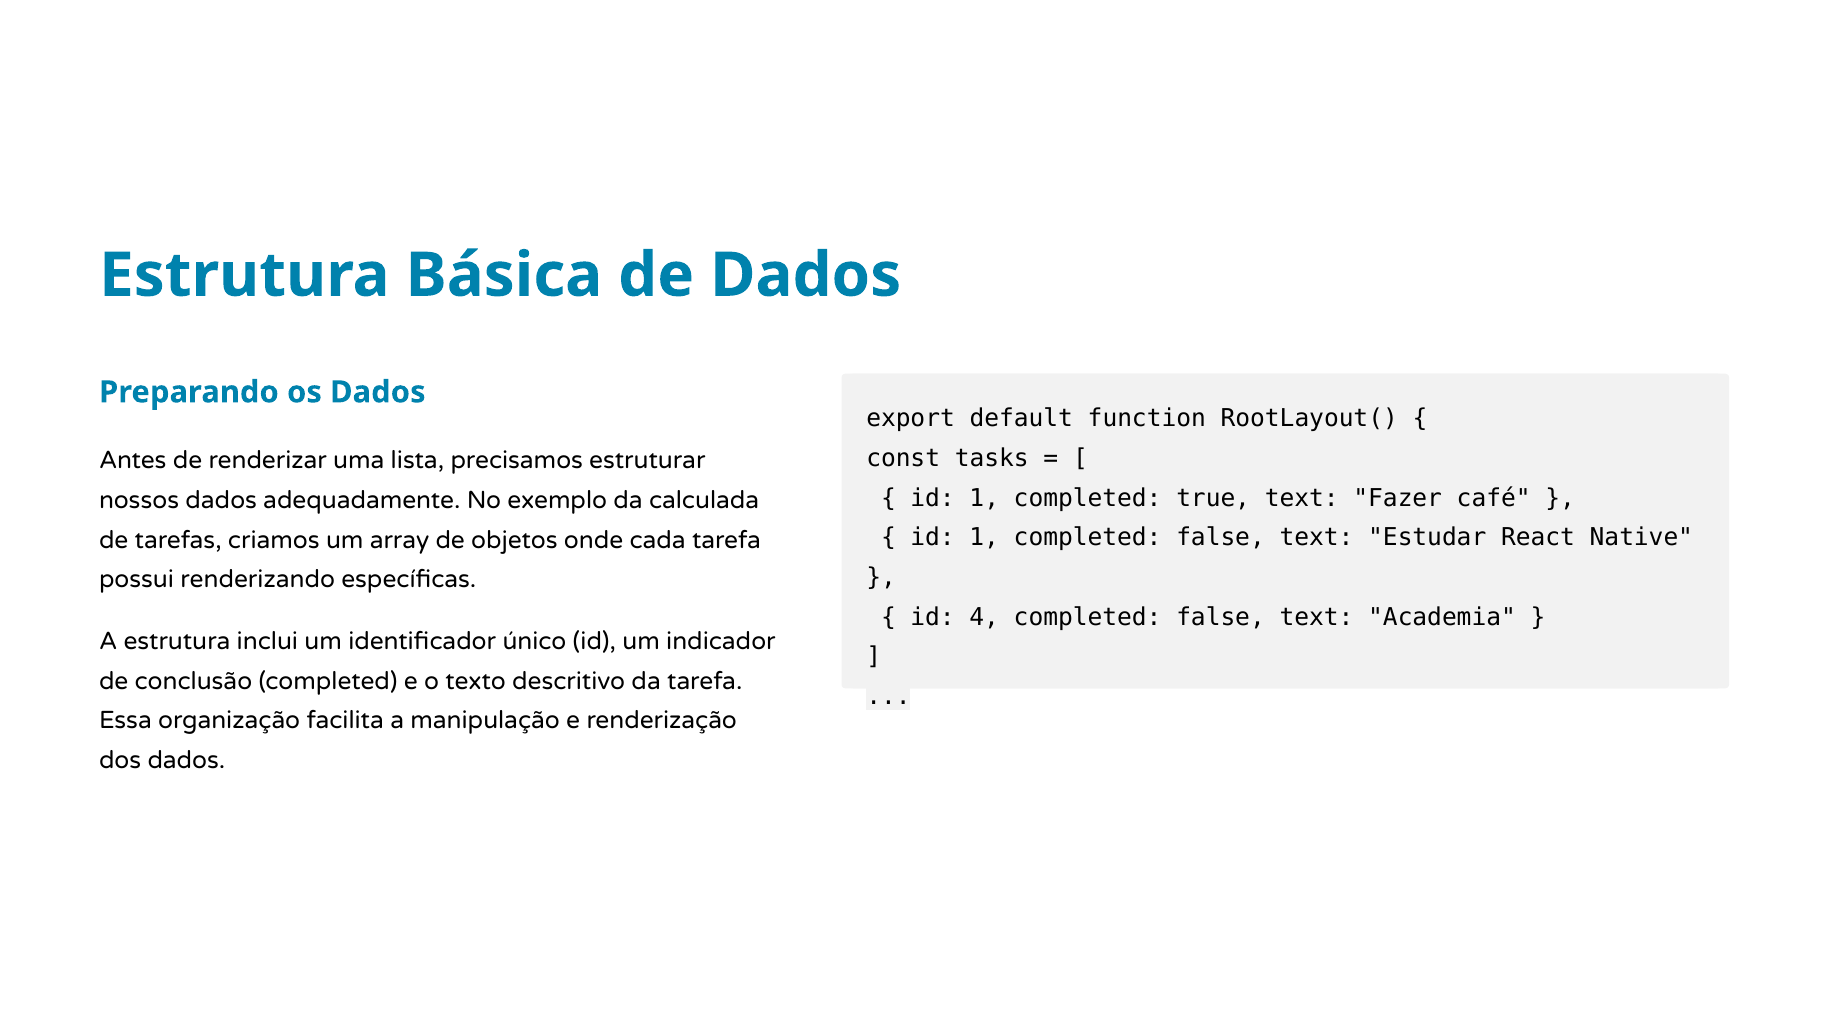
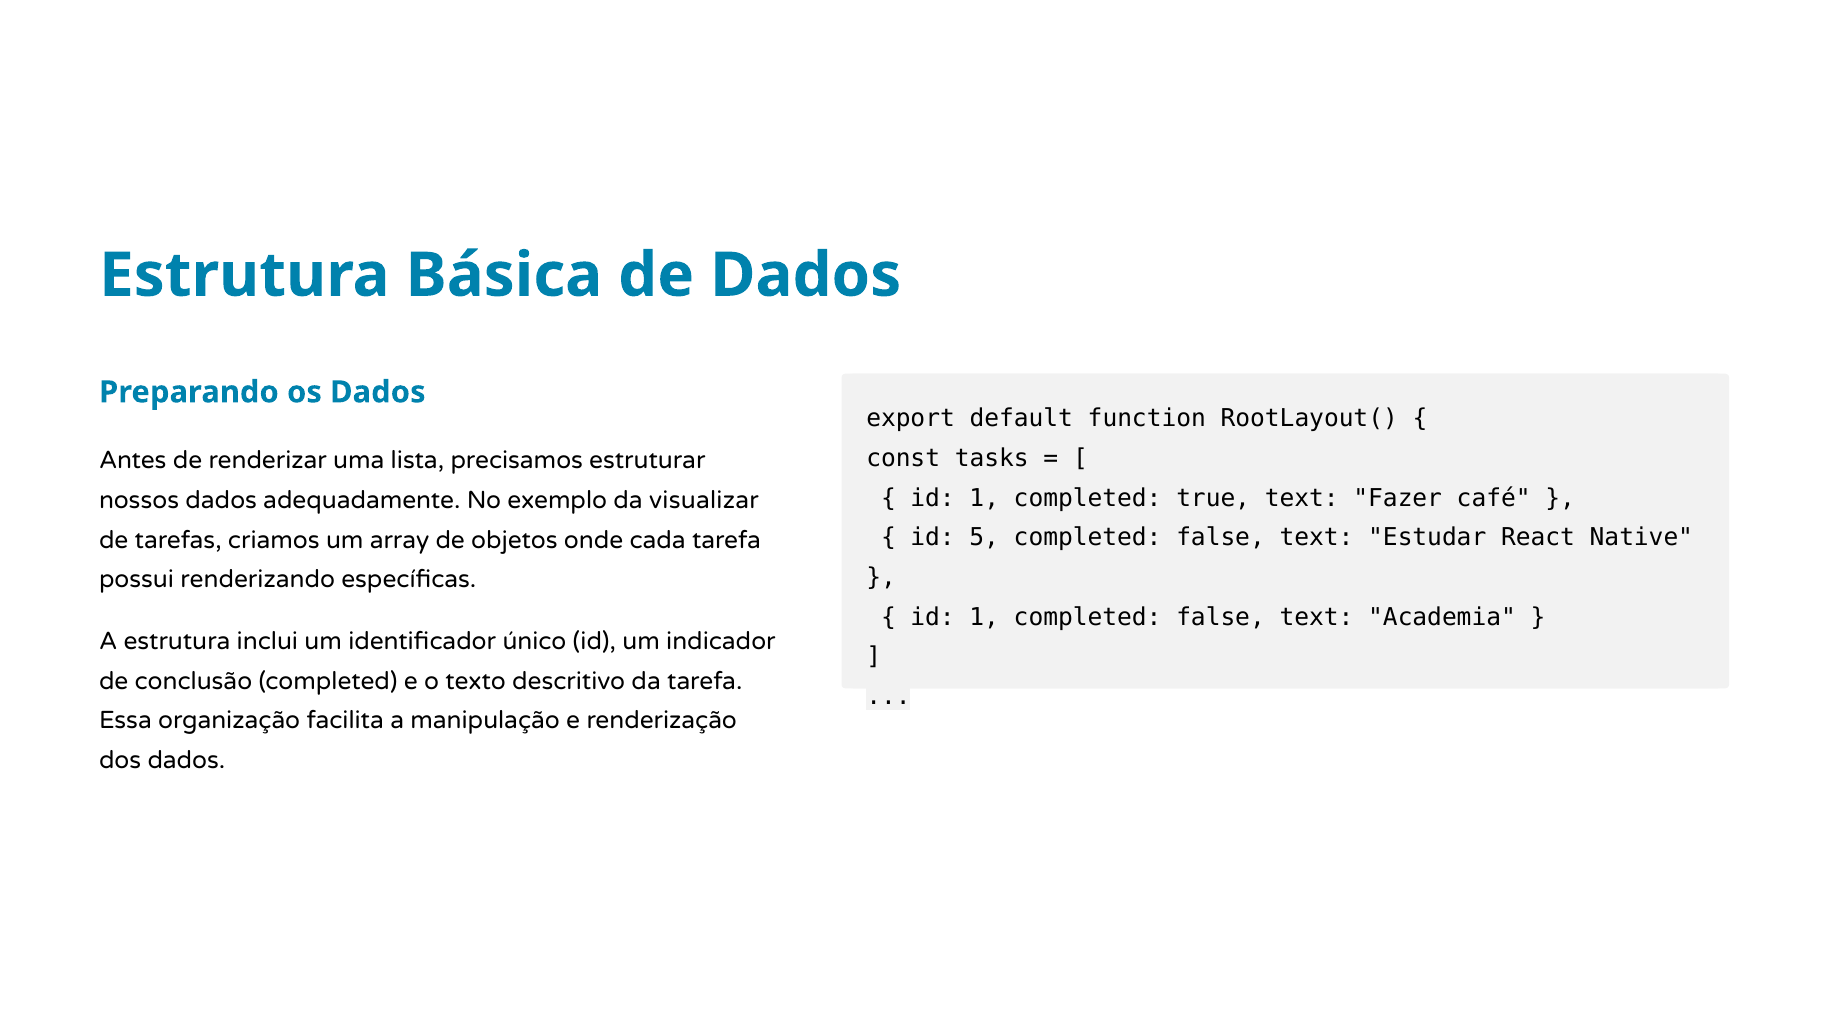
calculada: calculada -> visualizar (704, 500)
1: 1 -> 5 (984, 538)
4: 4 -> 1 (984, 617)
